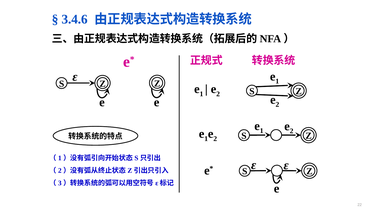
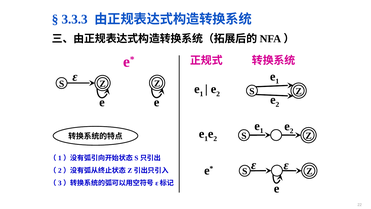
3.4.6: 3.4.6 -> 3.3.3 (75, 19)
